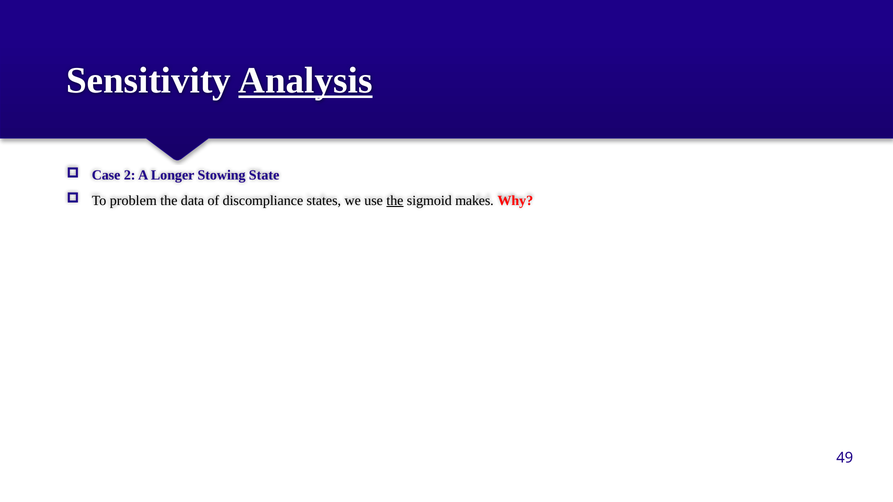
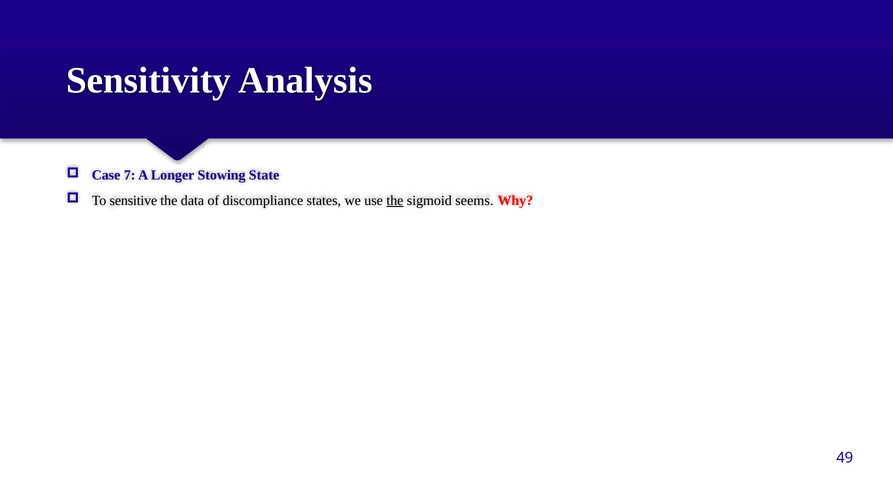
Analysis underline: present -> none (305, 81)
2: 2 -> 7 (130, 175)
problem: problem -> sensitive (133, 201)
makes: makes -> seems (474, 201)
